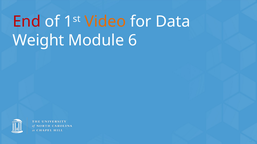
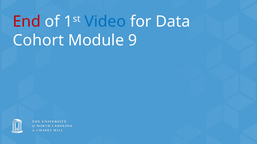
Video colour: orange -> blue (105, 22)
Weight: Weight -> Cohort (38, 40)
6: 6 -> 9 (133, 40)
